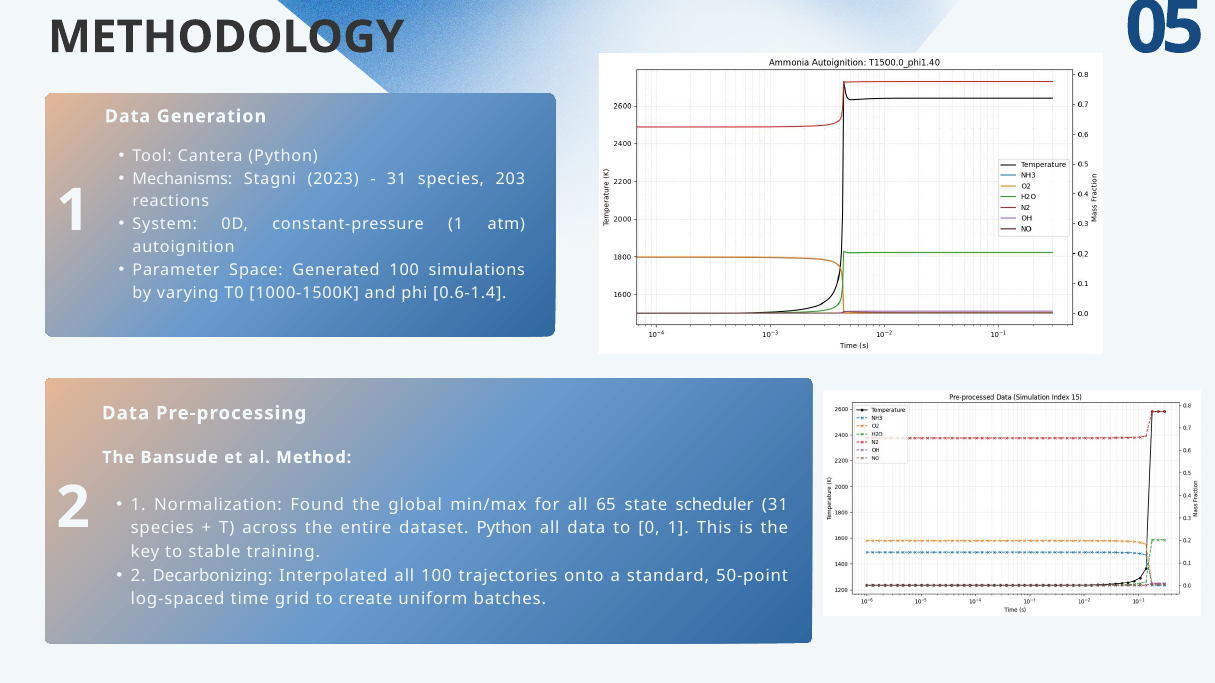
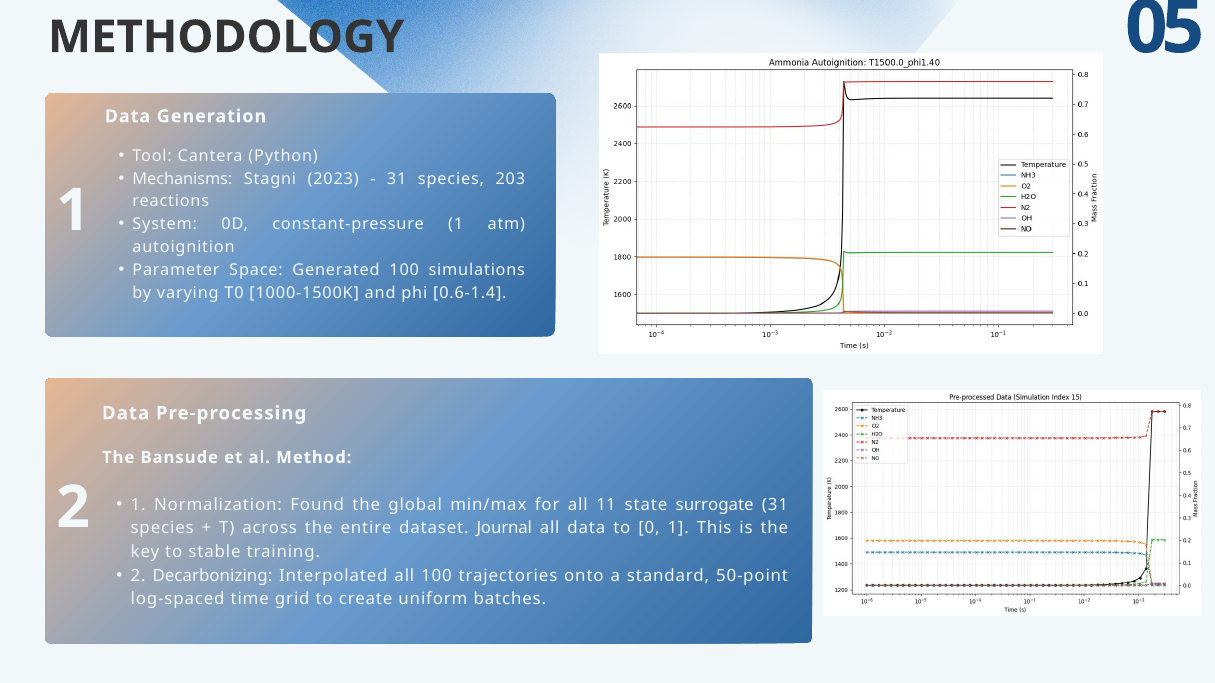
65: 65 -> 11 (606, 505)
scheduler: scheduler -> surrogate (715, 505)
dataset Python: Python -> Journal (504, 529)
